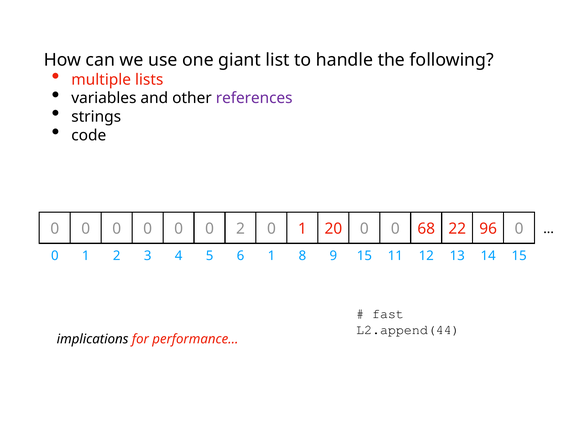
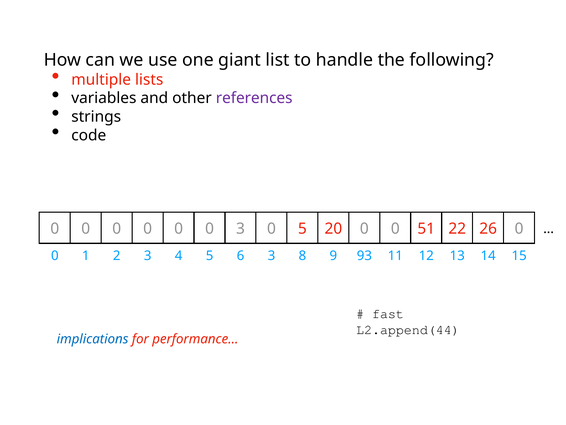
0 0 0 2: 2 -> 3 (241, 229)
1: 1 -> 5 (302, 229)
68: 68 -> 51 (426, 229)
96: 96 -> 26 (488, 229)
1: 1 -> 3 (271, 255)
2 15: 15 -> 93 (364, 255)
implications colour: black -> blue (93, 339)
